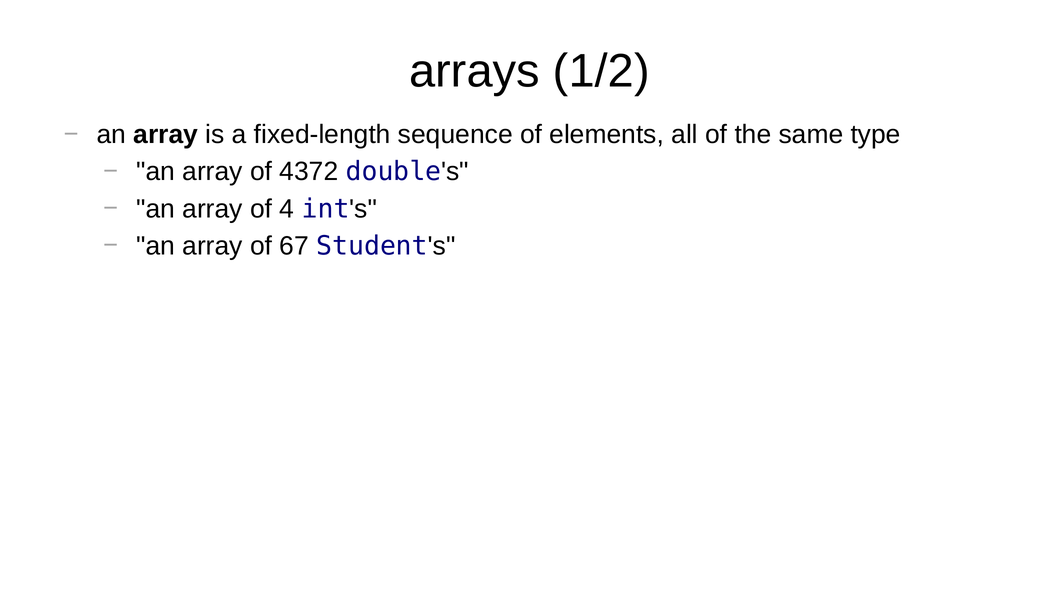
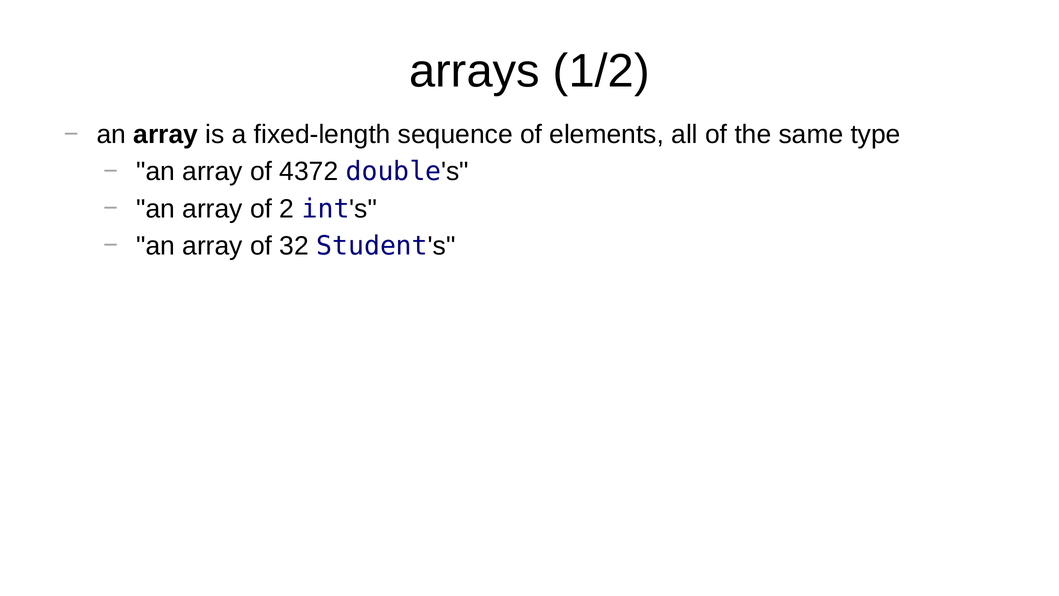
4: 4 -> 2 (287, 209)
67: 67 -> 32 (294, 246)
